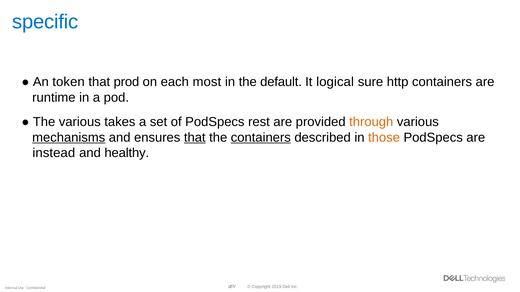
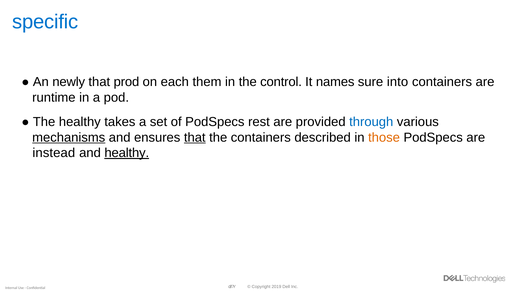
token: token -> newly (69, 82)
most: most -> them (207, 82)
default: default -> control (281, 82)
logical: logical -> names (335, 82)
http: http -> into (398, 82)
The various: various -> healthy (80, 122)
through colour: orange -> blue (371, 122)
containers underline: present -> none (261, 138)
healthy underline: none -> present (127, 153)
